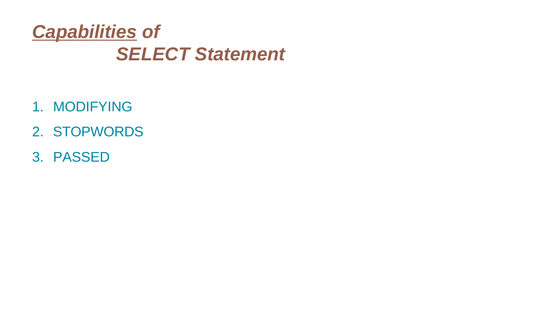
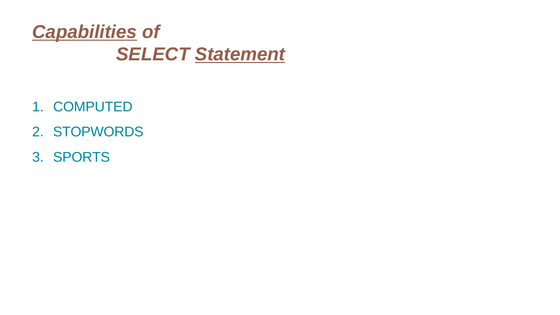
Statement underline: none -> present (240, 54)
MODIFYING: MODIFYING -> COMPUTED (93, 107)
PASSED: PASSED -> SPORTS (82, 157)
